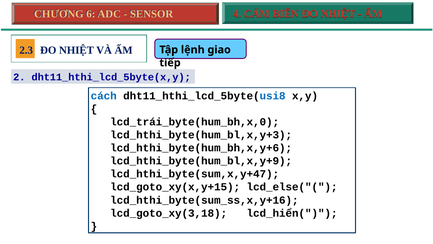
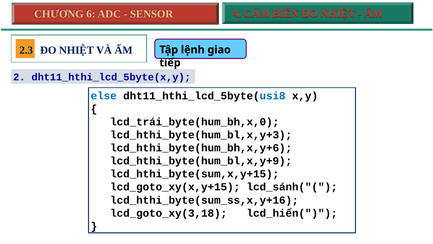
cách: cách -> else (104, 96)
lcd_hthi_byte(sum,x,y+47: lcd_hthi_byte(sum,x,y+47 -> lcd_hthi_byte(sum,x,y+15 (195, 174)
lcd_else("(: lcd_else("( -> lcd_sánh("( (292, 187)
